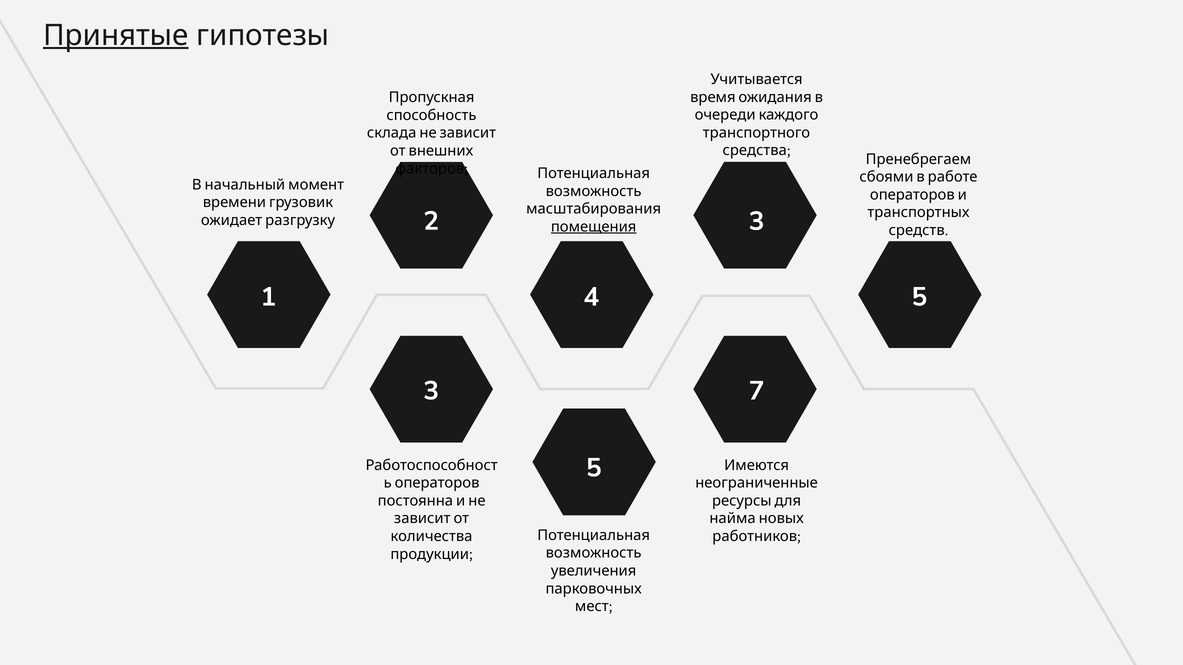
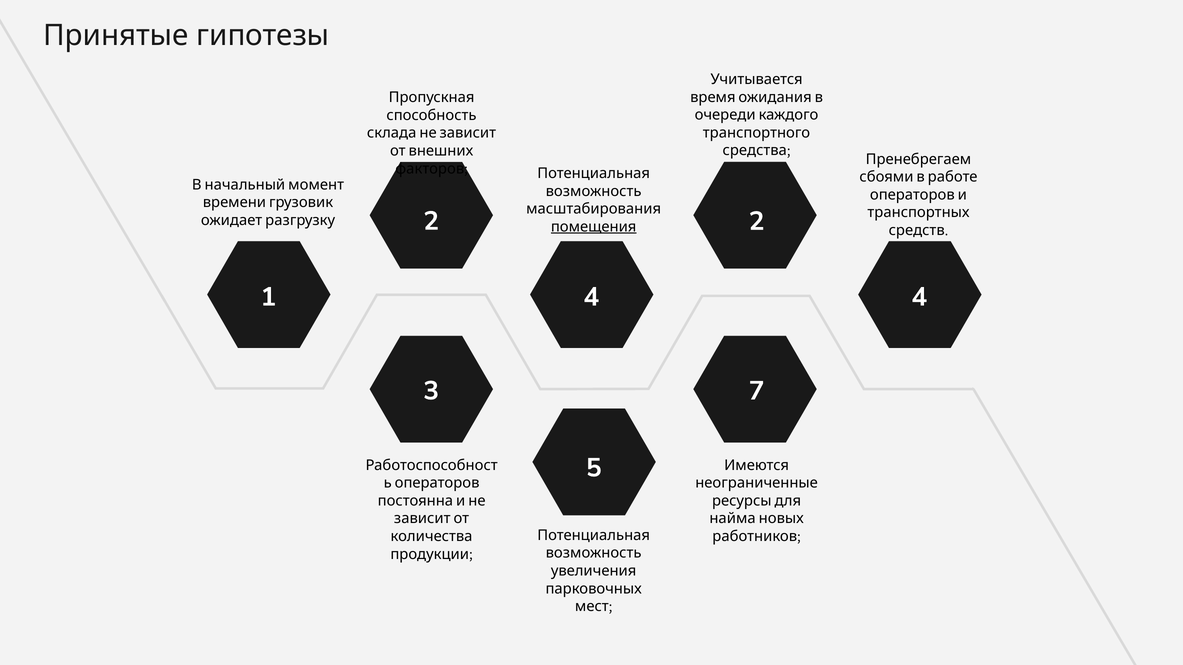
Принятые underline: present -> none (116, 35)
2 3: 3 -> 2 (757, 221)
4 5: 5 -> 4 (919, 297)
